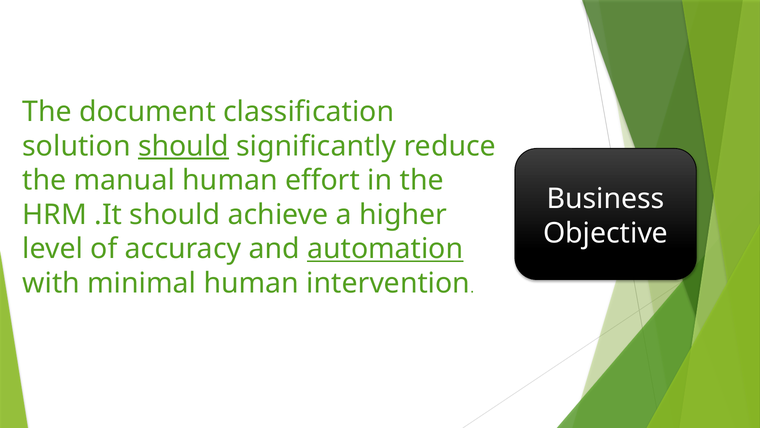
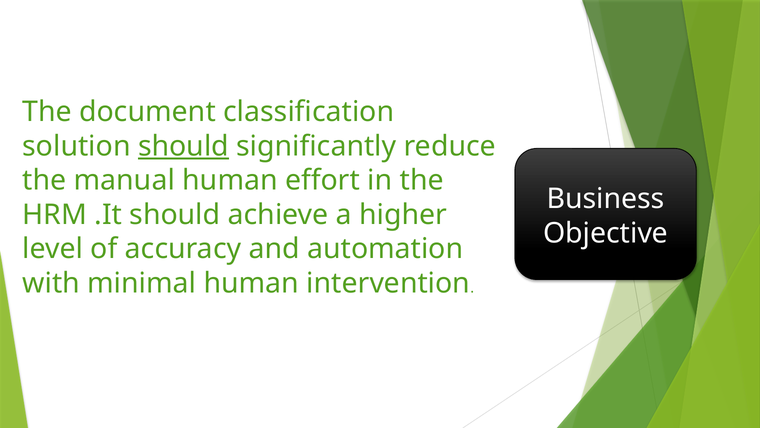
automation underline: present -> none (385, 249)
